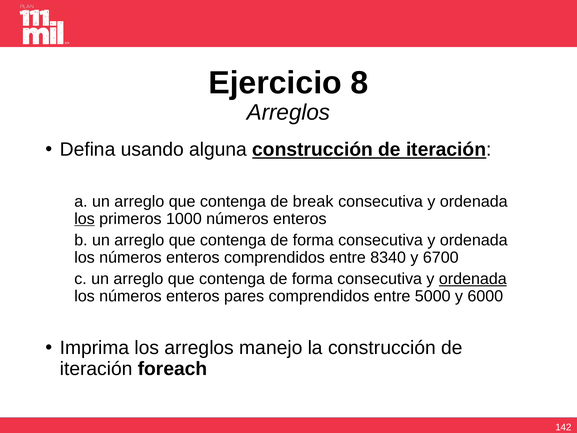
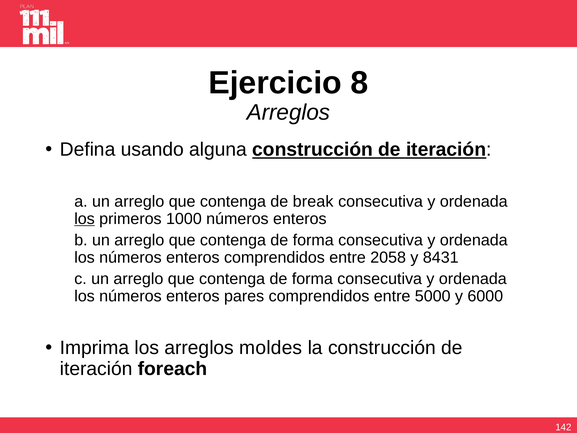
8340: 8340 -> 2058 (388, 257)
6700: 6700 -> 8431 (441, 257)
ordenada underline: present -> none (473, 279)
manejo: manejo -> moldes (271, 348)
